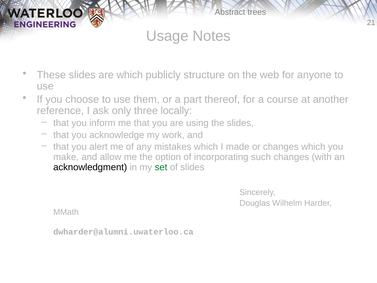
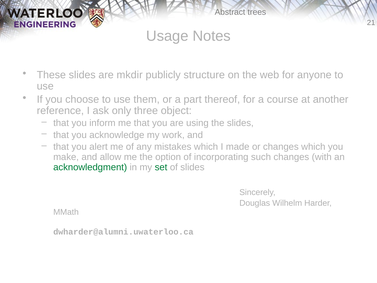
are which: which -> mkdir (130, 75)
locally: locally -> object (176, 111)
acknowledgment colour: black -> green (90, 167)
